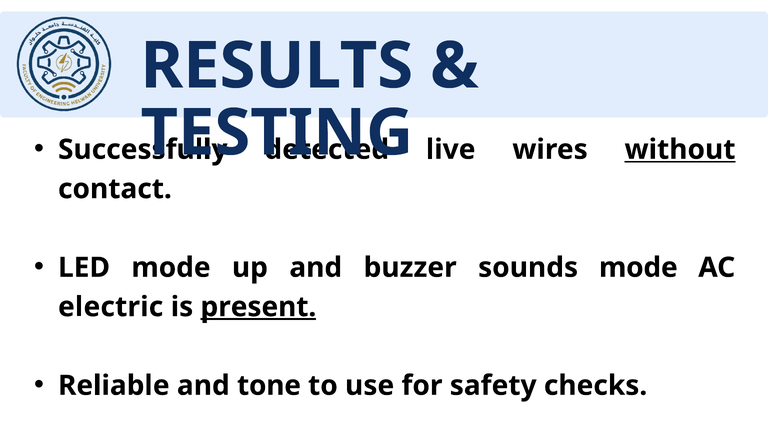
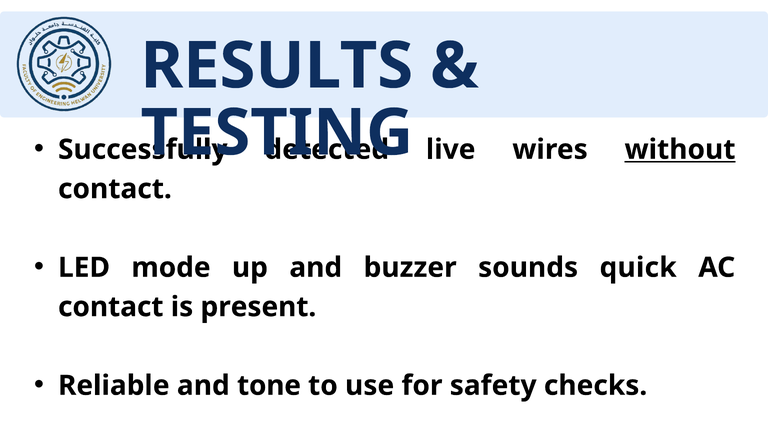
sounds mode: mode -> quick (638, 268)
electric: electric -> contact (111, 307)
present underline: present -> none (258, 307)
